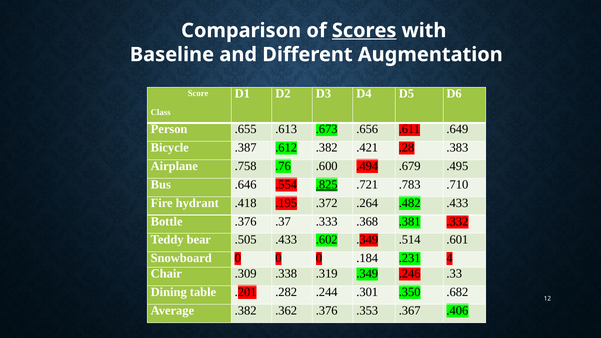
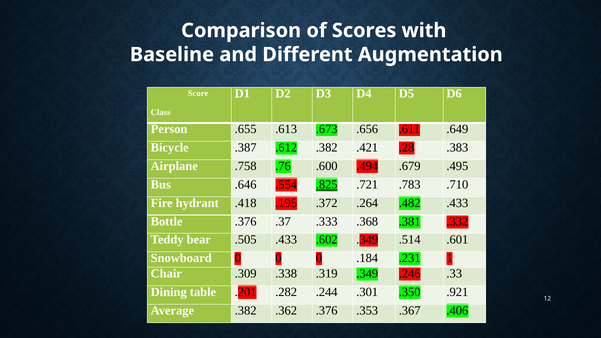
Scores underline: present -> none (364, 31)
4: 4 -> 1 (450, 258)
.682: .682 -> .921 (457, 292)
